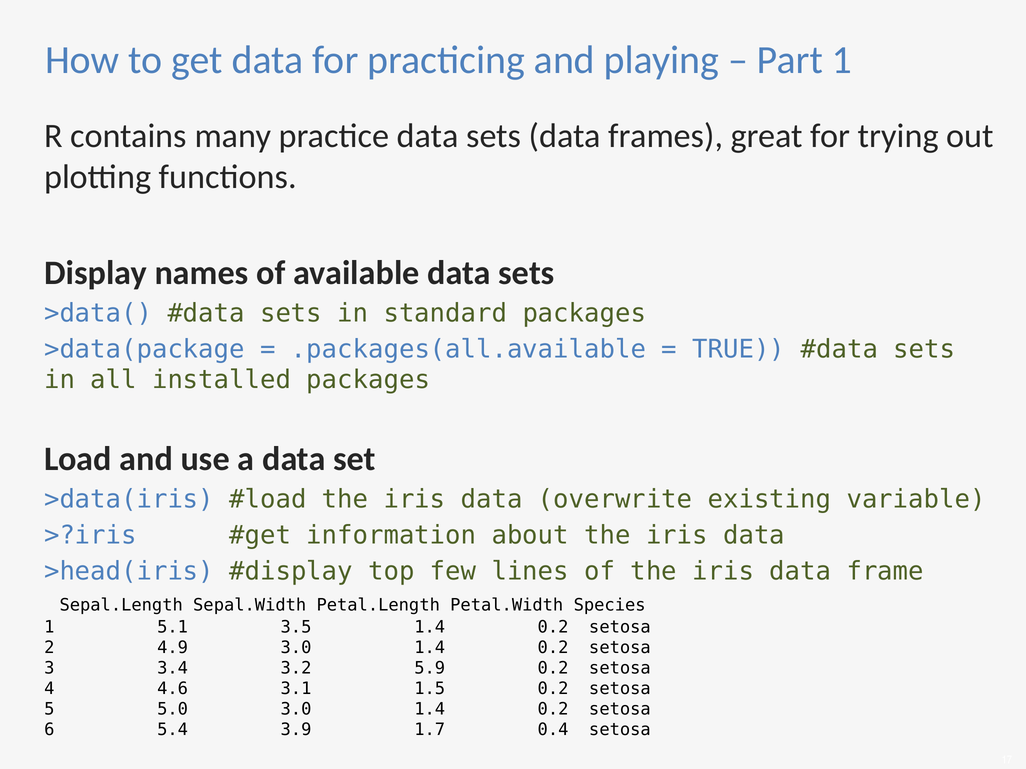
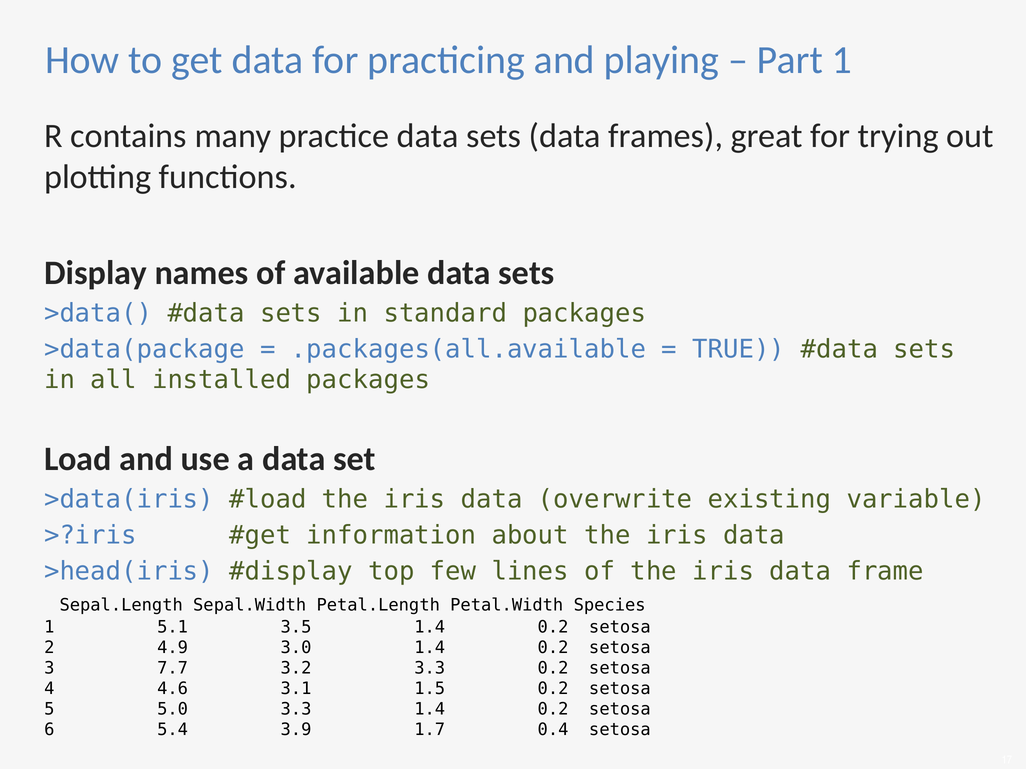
3.4: 3.4 -> 7.7 (173, 669)
3.2 5.9: 5.9 -> 3.3 (430, 669)
5.0 3.0: 3.0 -> 3.3 (296, 710)
